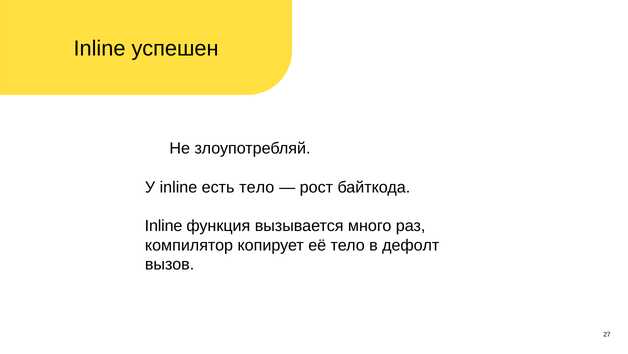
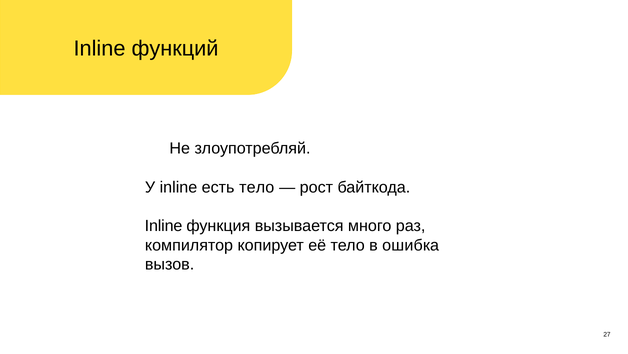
успешен: успешен -> функций (175, 49)
дефолт: дефолт -> ошибка (411, 245)
